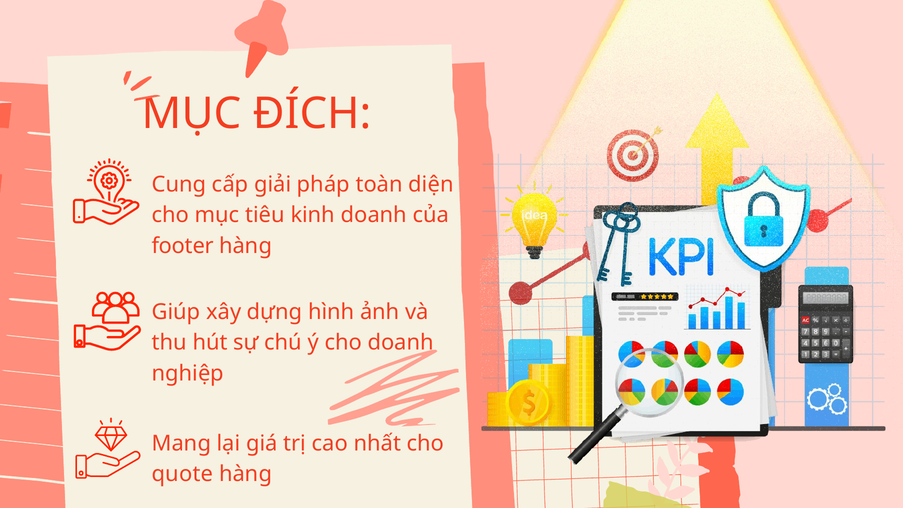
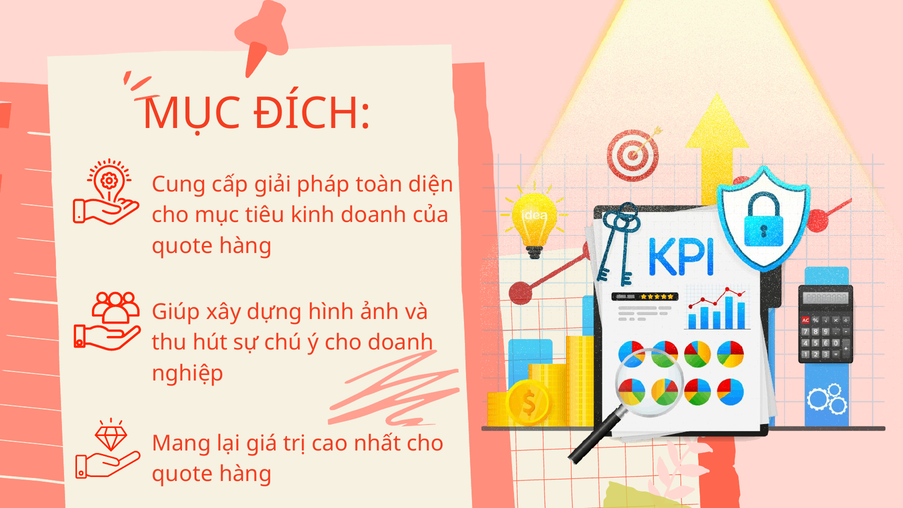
footer: footer -> quote (182, 246)
